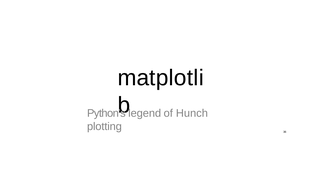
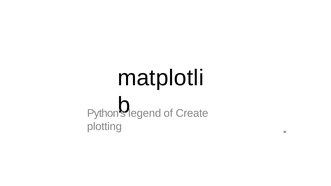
Hunch: Hunch -> Create (192, 113)
